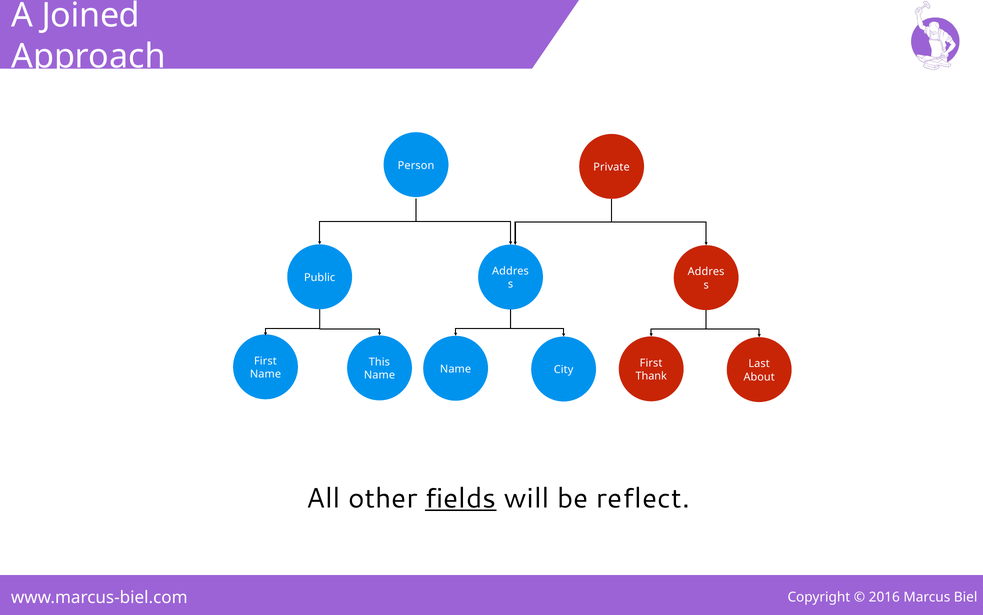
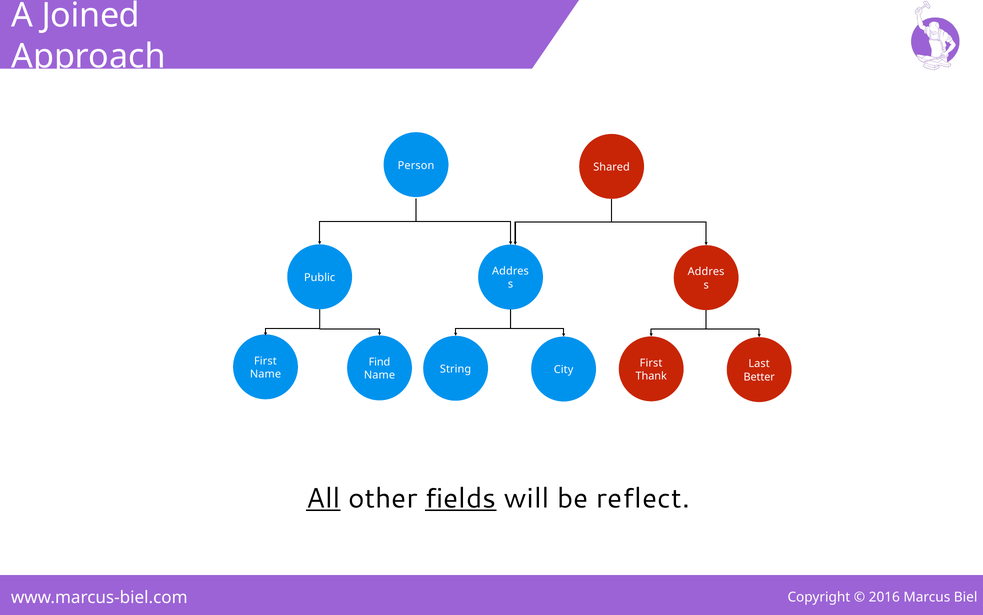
Private: Private -> Shared (612, 167)
This: This -> Find (379, 362)
Name: Name -> String (456, 369)
About: About -> Better (759, 377)
All underline: none -> present (323, 498)
